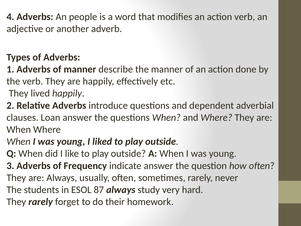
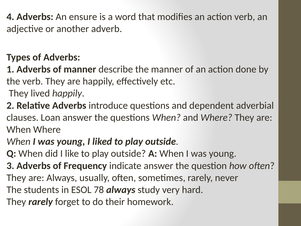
people: people -> ensure (83, 17)
87: 87 -> 78 (99, 190)
